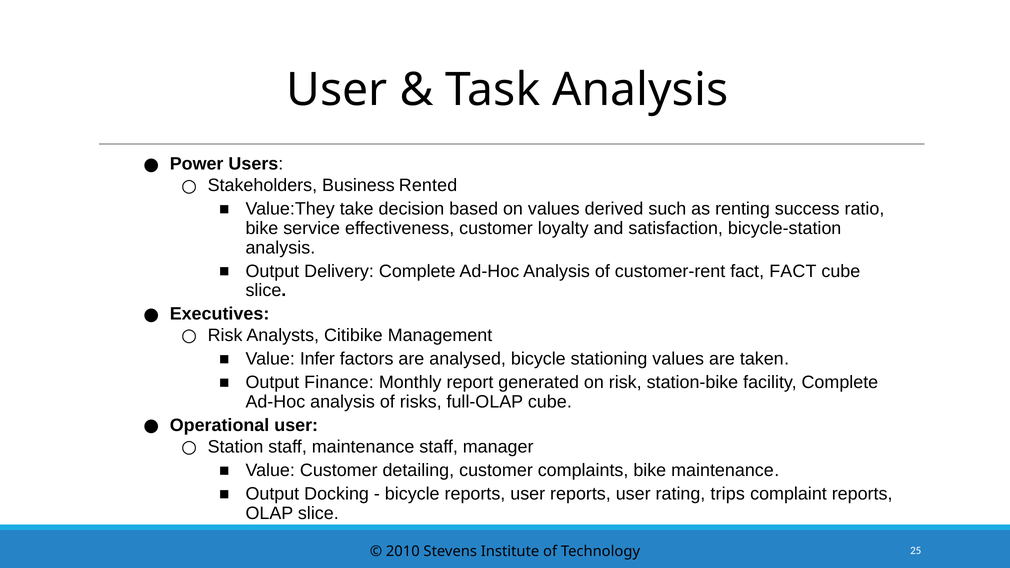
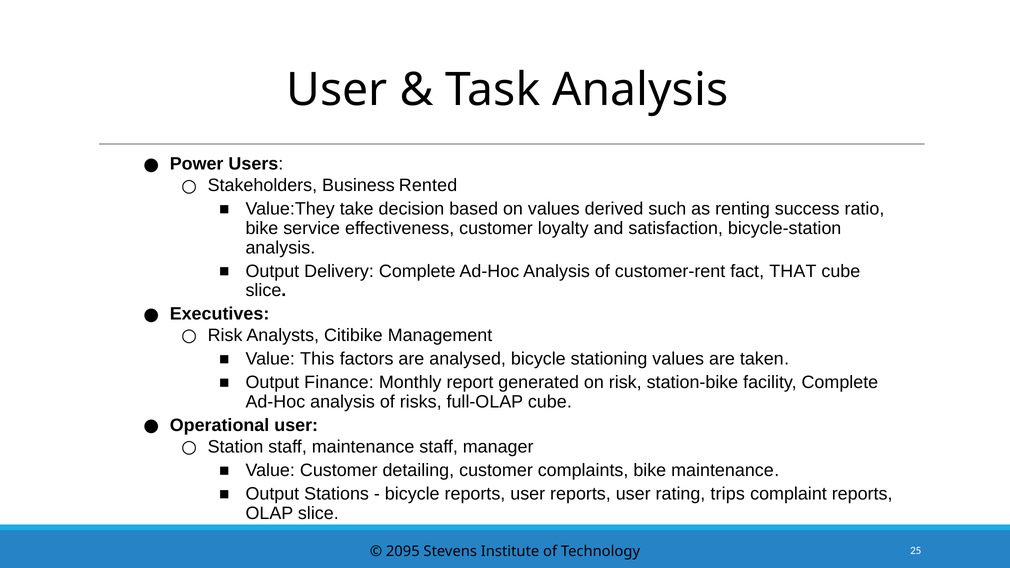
fact FACT: FACT -> THAT (793, 271)
Infer: Infer -> This (317, 359)
Docking: Docking -> Stations (337, 494)
2010: 2010 -> 2095 (403, 551)
